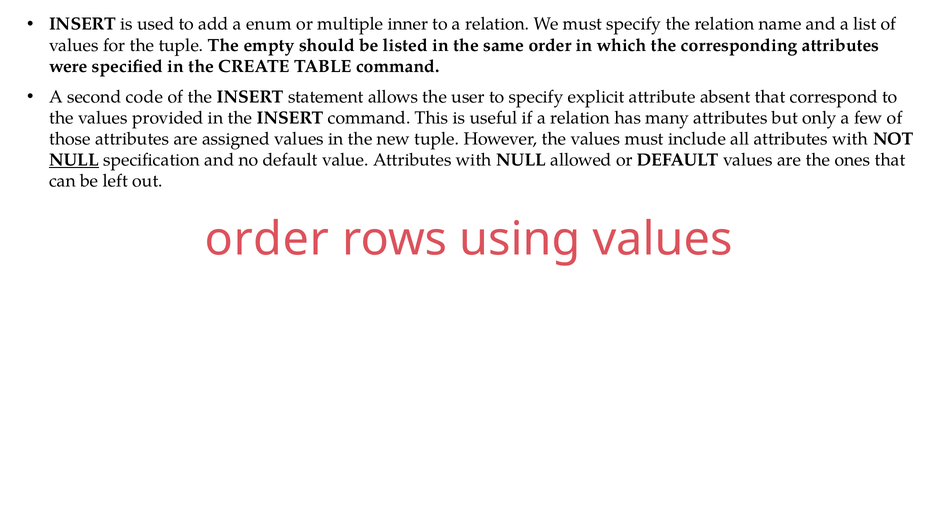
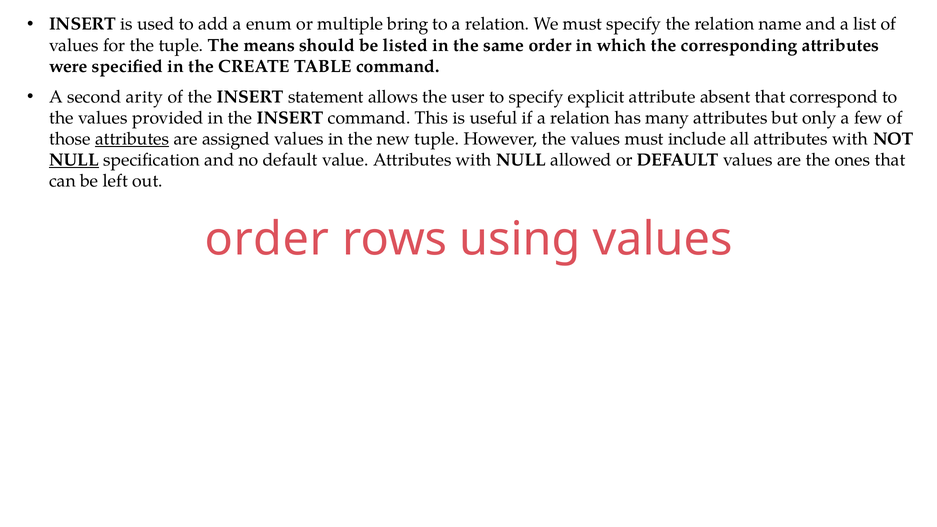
inner: inner -> bring (408, 24)
empty: empty -> means (269, 45)
code: code -> arity (144, 97)
attributes underline: none -> present (132, 139)
